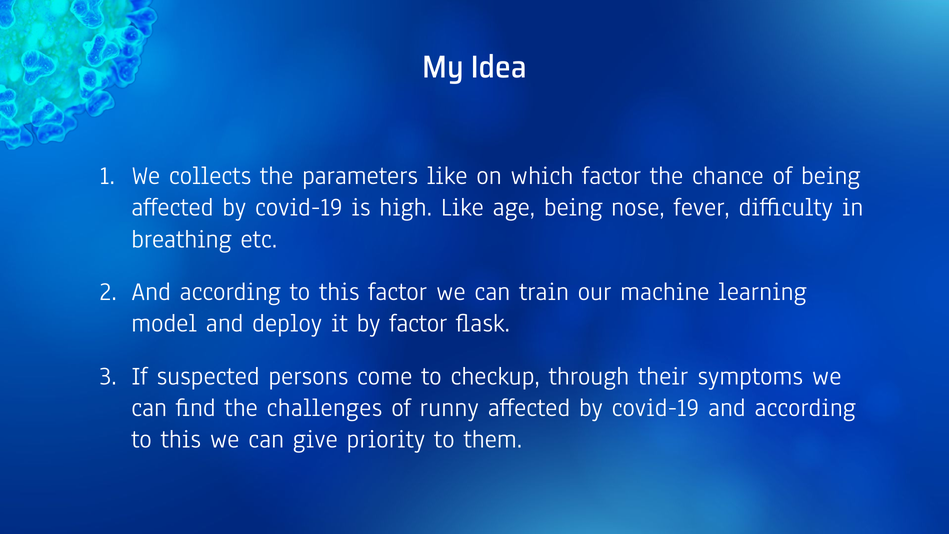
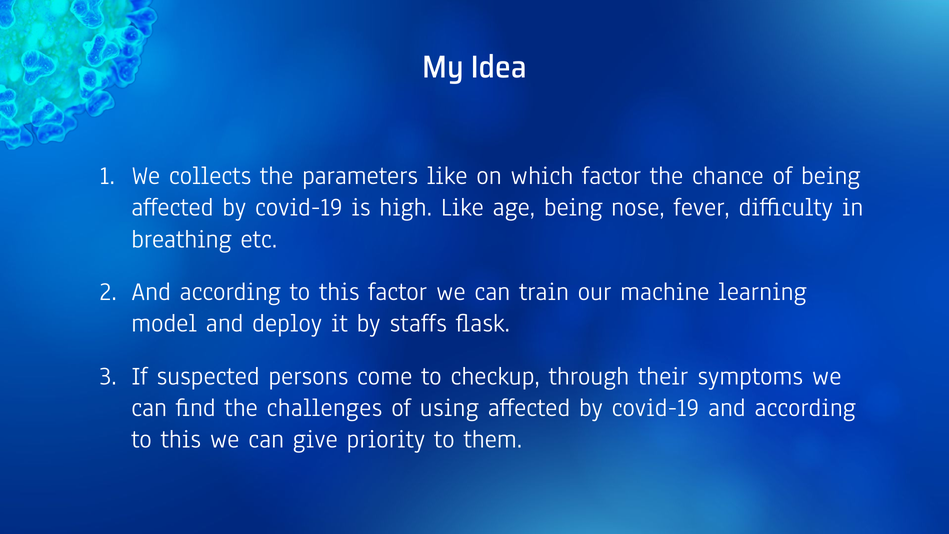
by factor: factor -> staffs (418, 323)
runny: runny -> using (449, 407)
